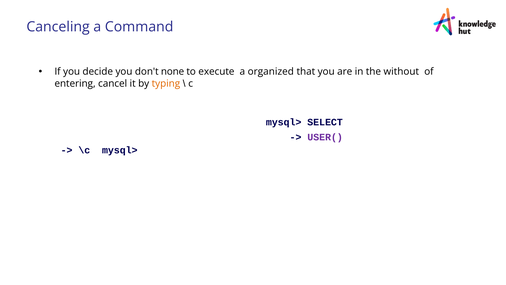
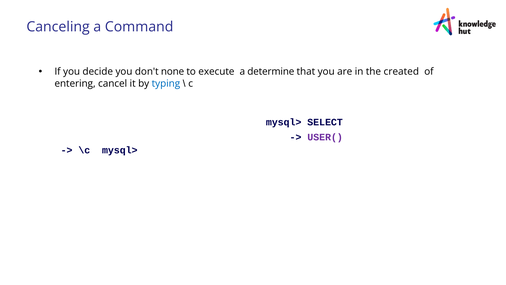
organized: organized -> determine (271, 72)
without: without -> created (401, 72)
typing colour: orange -> blue (166, 83)
